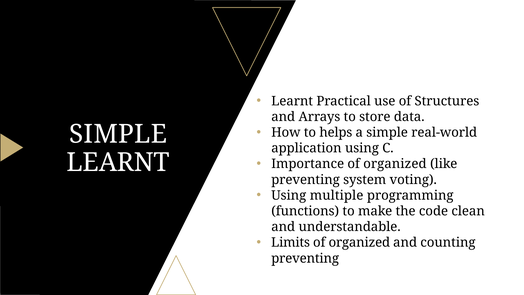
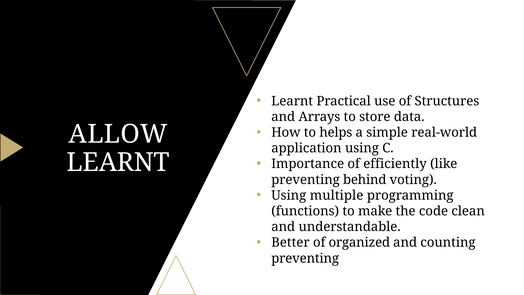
SIMPLE: SIMPLE -> ALLOW (118, 134)
Importance of organized: organized -> efficiently (395, 164)
system: system -> behind (365, 180)
Limits: Limits -> Better (290, 242)
